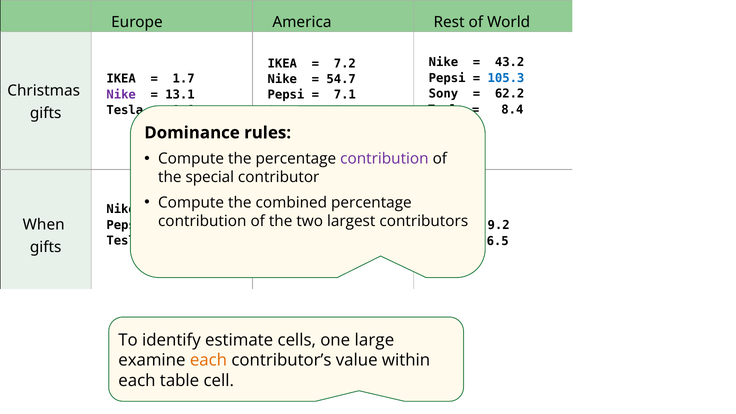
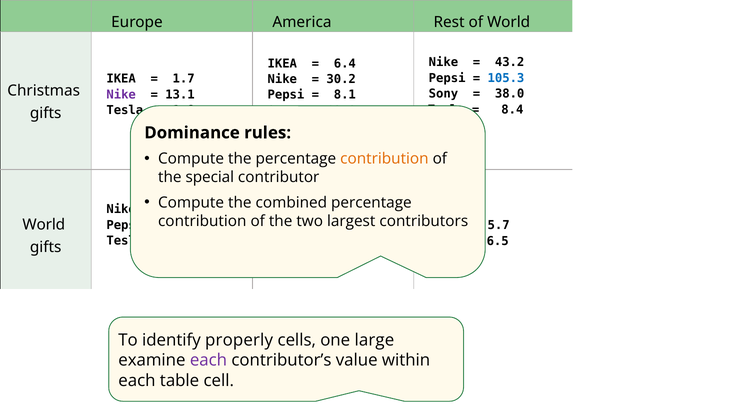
7.2: 7.2 -> 6.4 (345, 64)
54.7: 54.7 -> 30.2 (341, 79)
62.2: 62.2 -> 38.0 (510, 94)
7.1: 7.1 -> 8.1 (345, 95)
contribution colour: purple -> orange (384, 159)
9.2: 9.2 -> 5.7 (499, 225)
When: When -> World (44, 225)
estimate: estimate -> properly (239, 340)
each colour: orange -> purple (208, 360)
